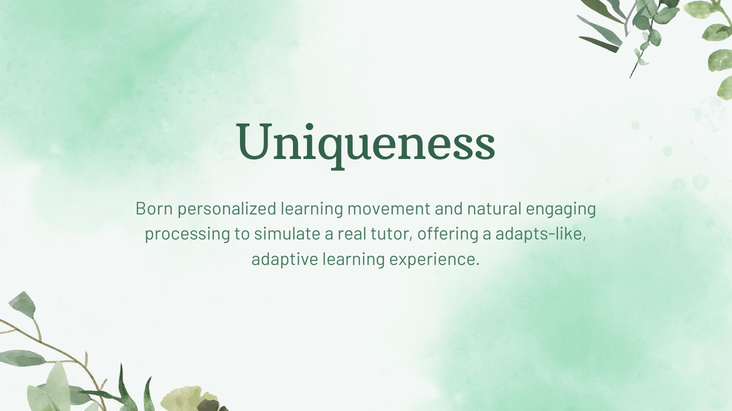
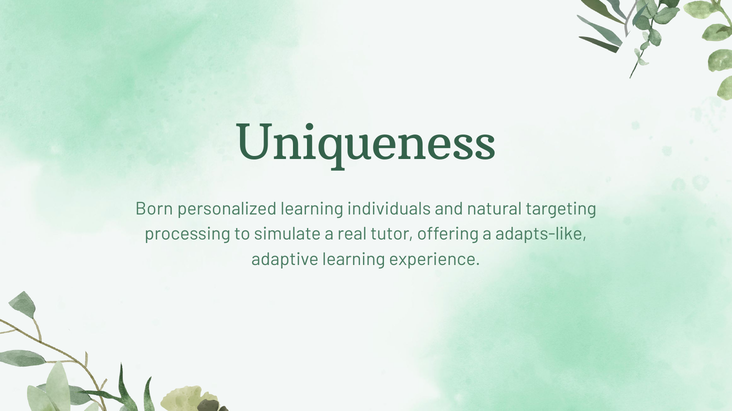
movement: movement -> individuals (389, 209)
engaging: engaging -> targeting (561, 209)
